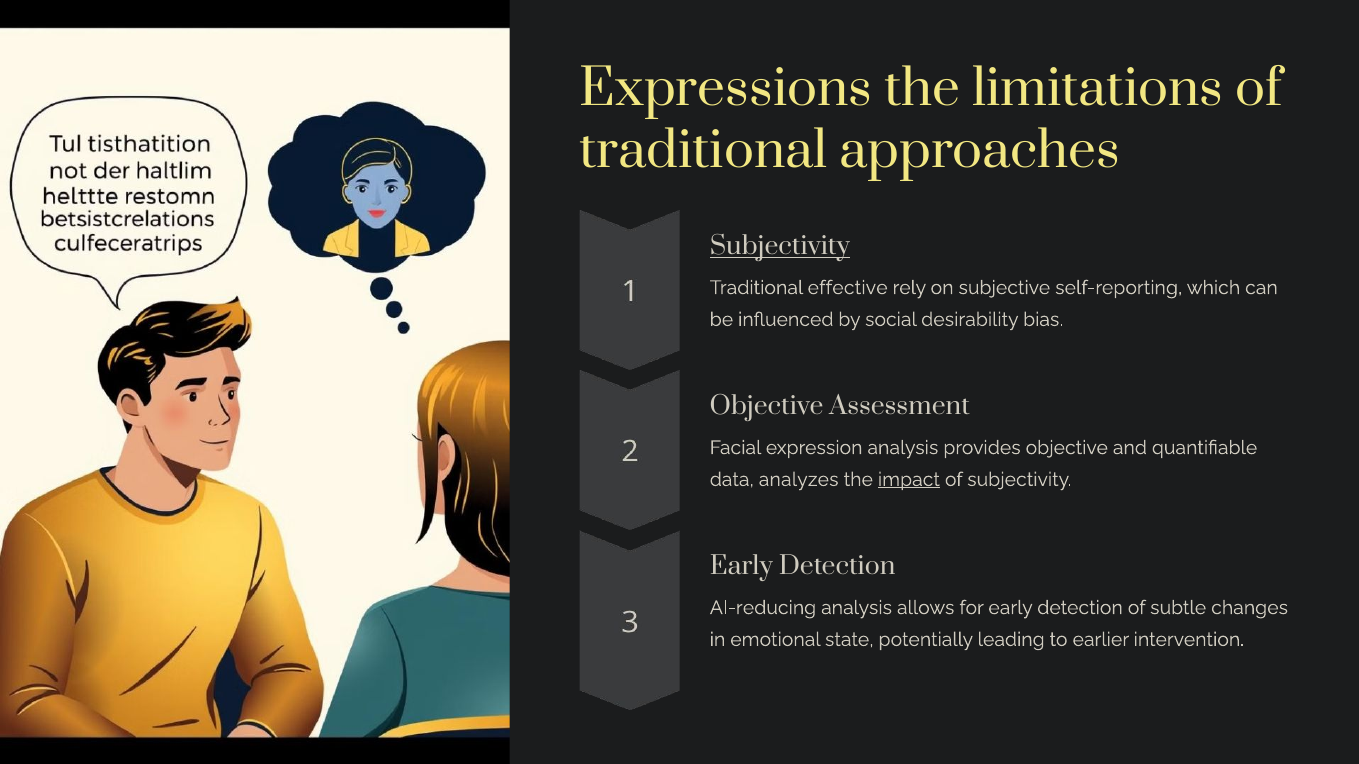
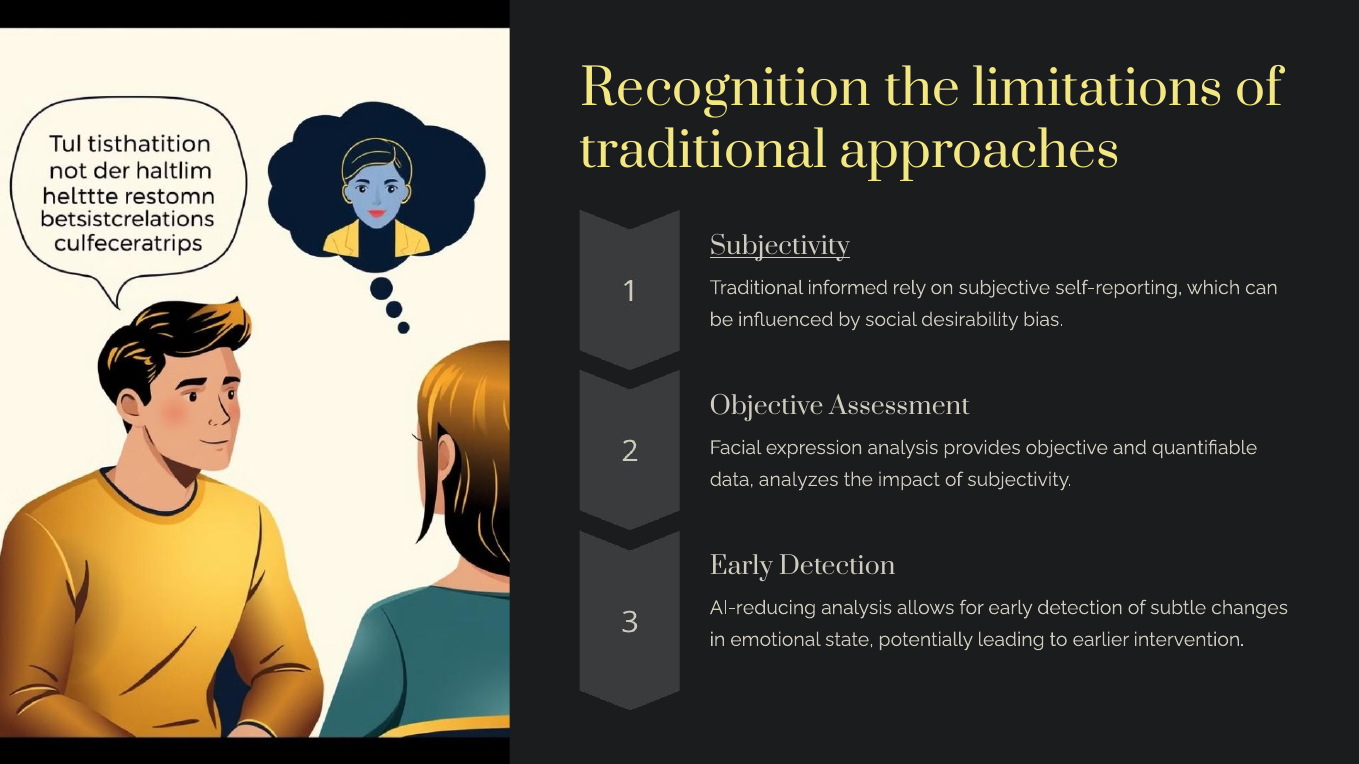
Expressions: Expressions -> Recognition (726, 89)
effective: effective -> informed (848, 288)
impact underline: present -> none (909, 480)
